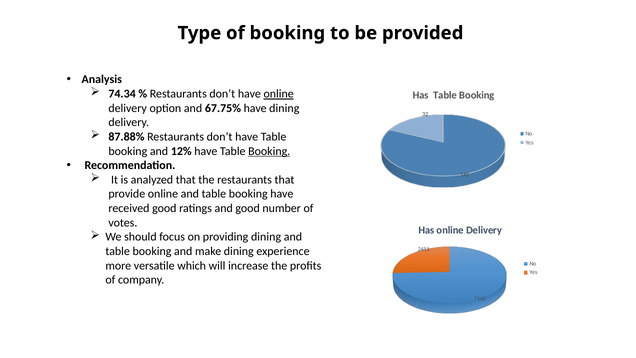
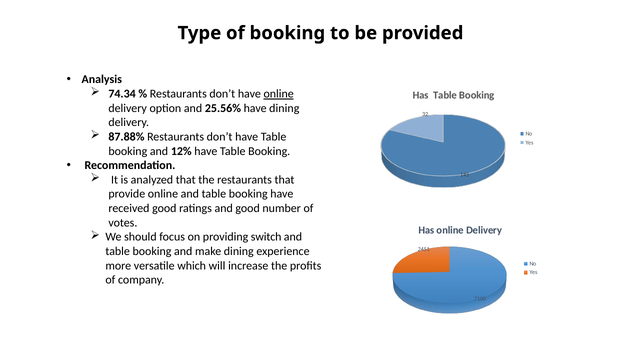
67.75%: 67.75% -> 25.56% (223, 108)
Booking underline: present -> none (269, 151)
providing dining: dining -> switch (266, 237)
